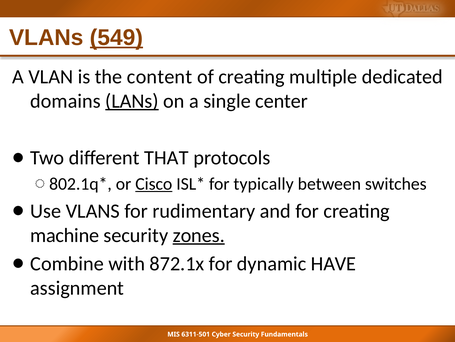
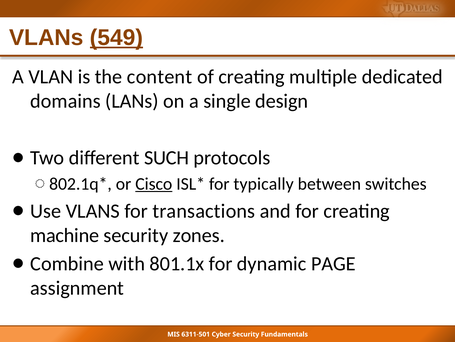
LANs underline: present -> none (132, 101)
center: center -> design (282, 101)
THAT: THAT -> SUCH (167, 157)
rudimentary: rudimentary -> transactions (204, 211)
zones underline: present -> none (199, 235)
872.1x: 872.1x -> 801.1x (177, 263)
HAVE: HAVE -> PAGE (333, 263)
